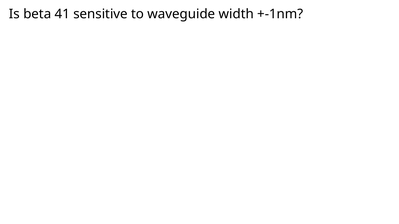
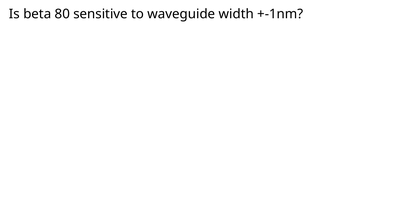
41: 41 -> 80 (62, 14)
